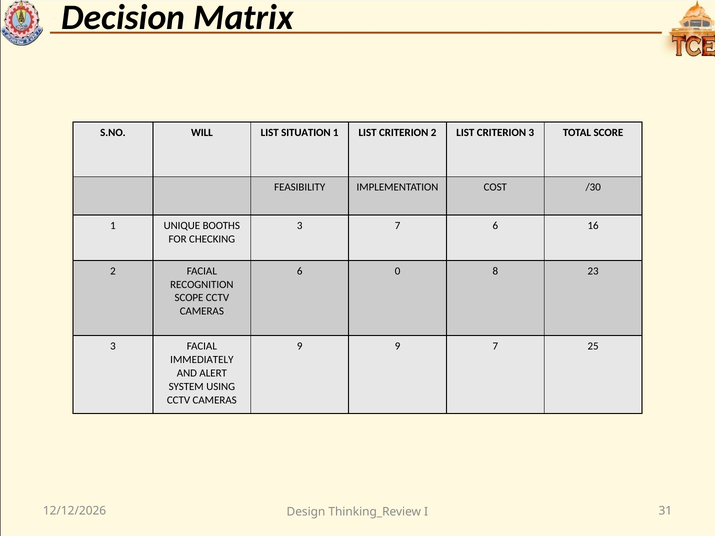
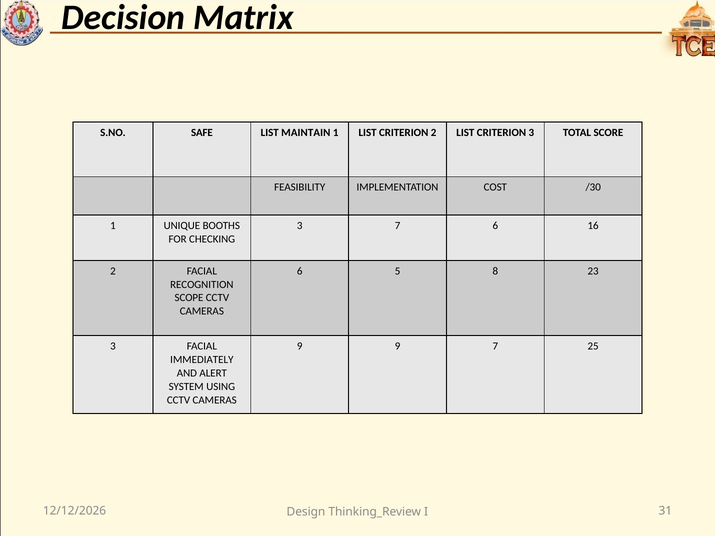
WILL: WILL -> SAFE (202, 133)
SITUATION: SITUATION -> MAINTAIN (306, 133)
0: 0 -> 5 (398, 271)
